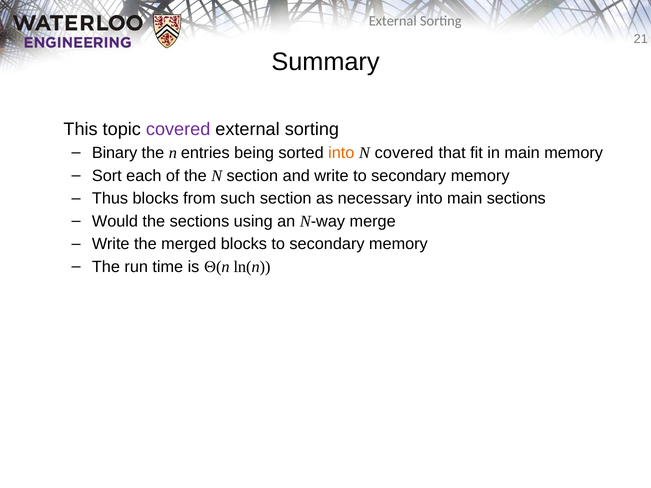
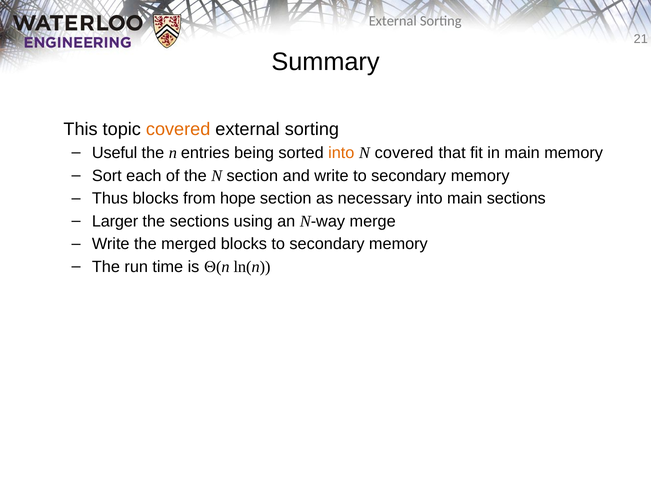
covered colour: purple -> orange (178, 129)
Binary: Binary -> Useful (115, 153)
such: such -> hope (238, 199)
Would: Would -> Larger (115, 221)
